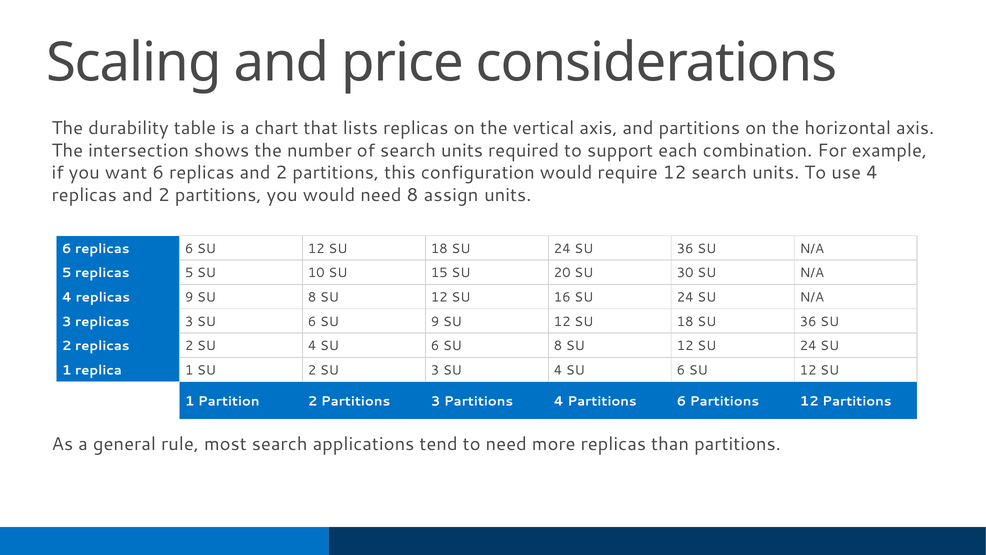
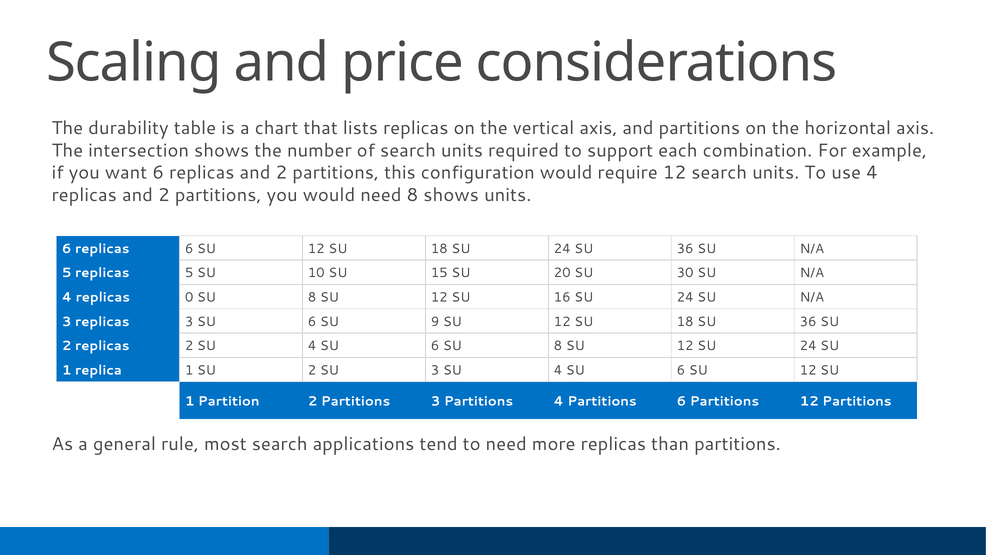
8 assign: assign -> shows (451, 195)
replicas 9: 9 -> 0 (189, 297)
